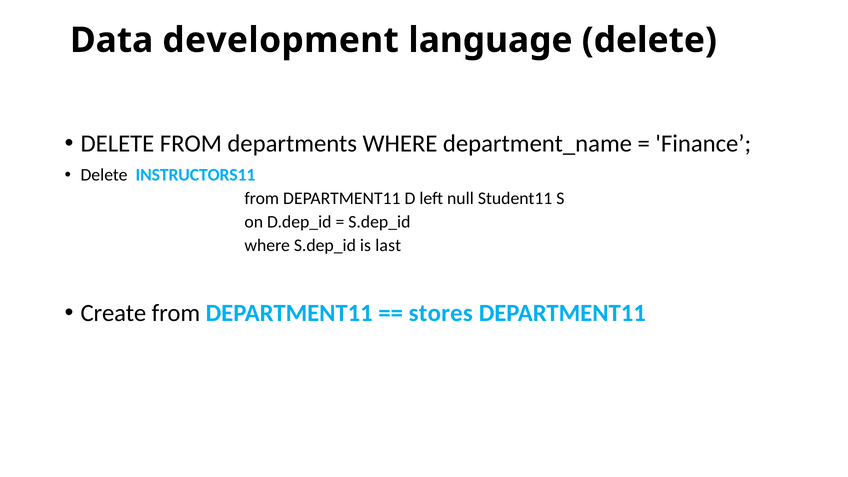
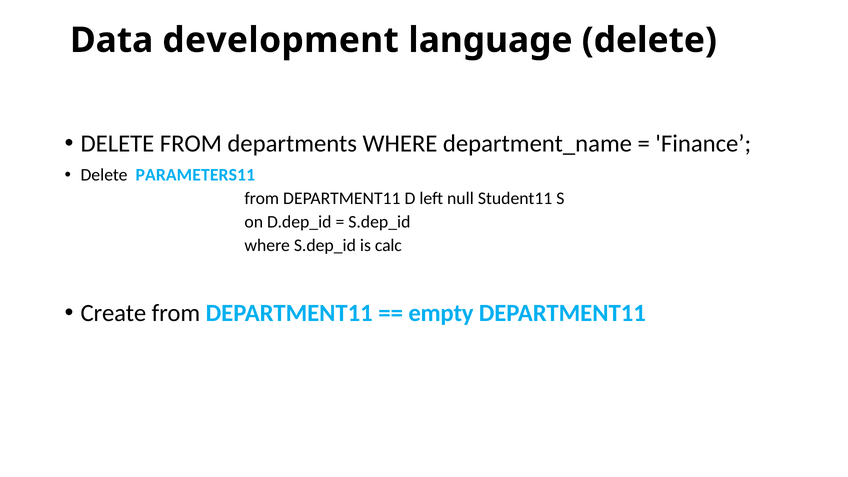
INSTRUCTORS11: INSTRUCTORS11 -> PARAMETERS11 (195, 175)
last: last -> calc (388, 246)
stores: stores -> empty (441, 313)
